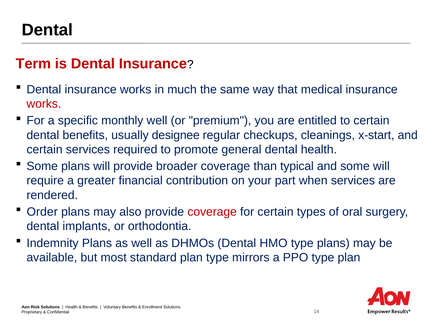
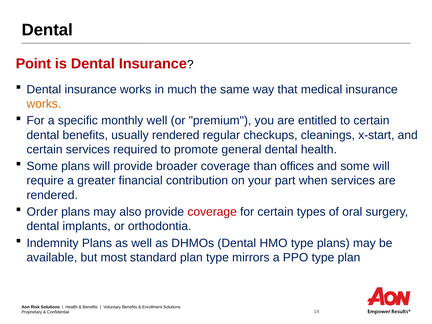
Term: Term -> Point (33, 64)
works colour: red -> orange (44, 104)
usually designee: designee -> rendered (176, 135)
typical: typical -> offices (297, 166)
